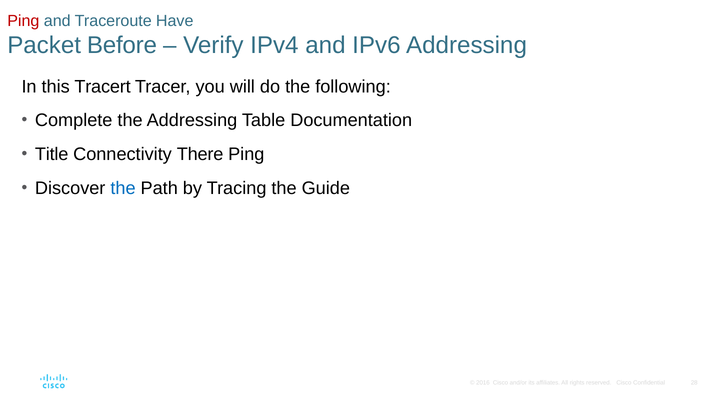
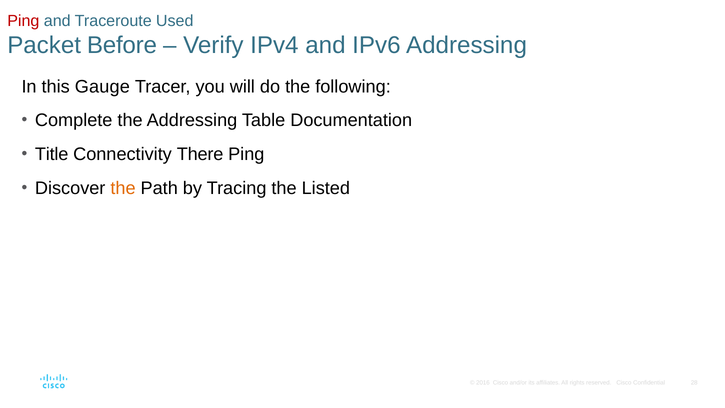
Have: Have -> Used (175, 21)
Tracert: Tracert -> Gauge (102, 87)
the colour: blue -> orange (123, 188)
Guide: Guide -> Listed (326, 188)
